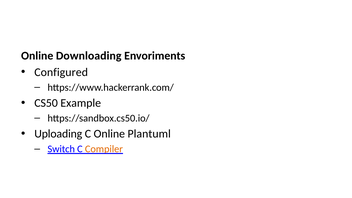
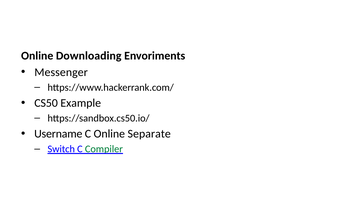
Configured: Configured -> Messenger (61, 72)
Uploading: Uploading -> Username (58, 134)
Plantuml: Plantuml -> Separate (149, 134)
Compiler colour: orange -> green (104, 149)
